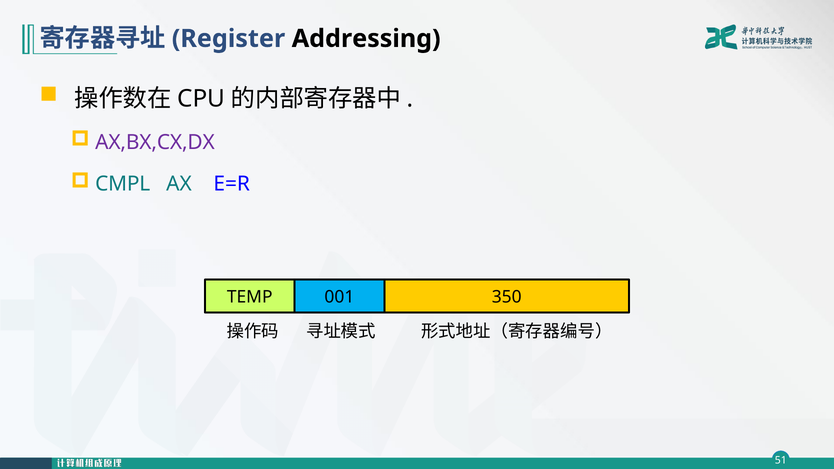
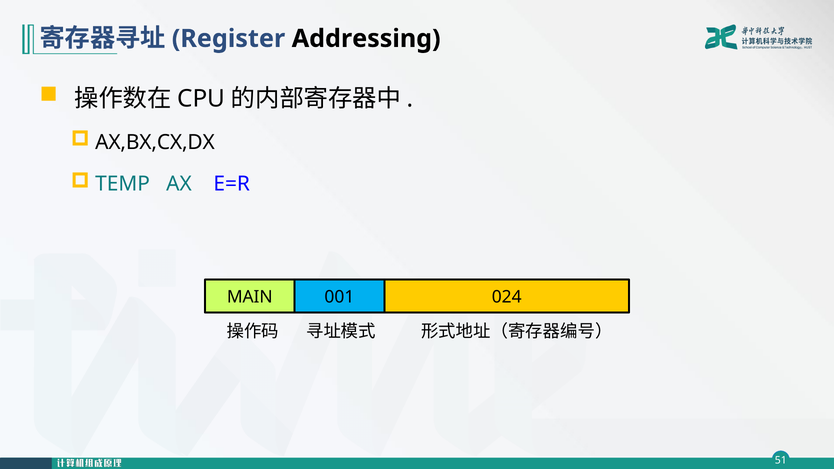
AX,BX,CX,DX colour: purple -> black (155, 142)
CMPL: CMPL -> TEMP (123, 184)
TEMP: TEMP -> MAIN (250, 297)
350: 350 -> 024 (507, 297)
